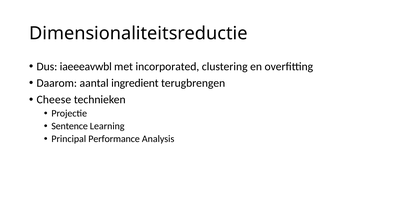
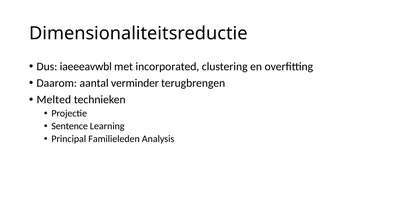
ingredient: ingredient -> verminder (135, 83)
Cheese: Cheese -> Melted (54, 100)
Performance: Performance -> Familieleden (114, 139)
